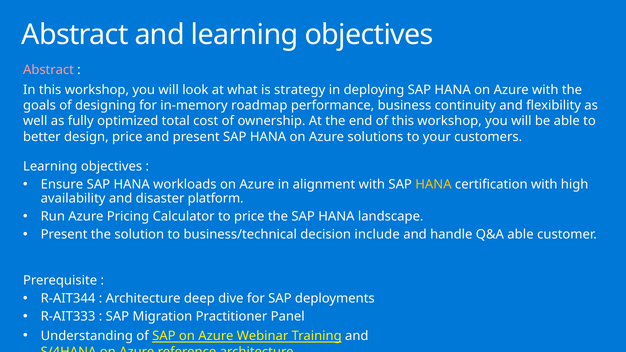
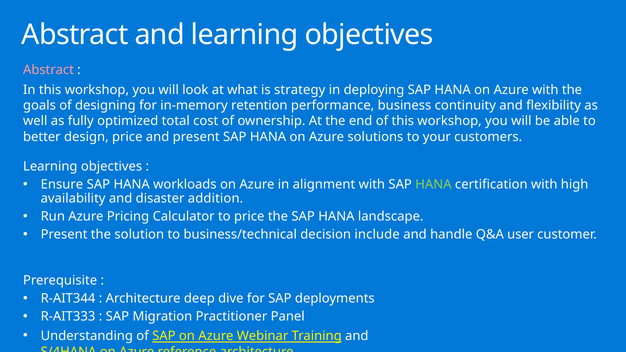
roadmap: roadmap -> retention (259, 105)
HANA colour: yellow -> light green (433, 184)
platform: platform -> addition (216, 198)
Q&A able: able -> user (521, 234)
